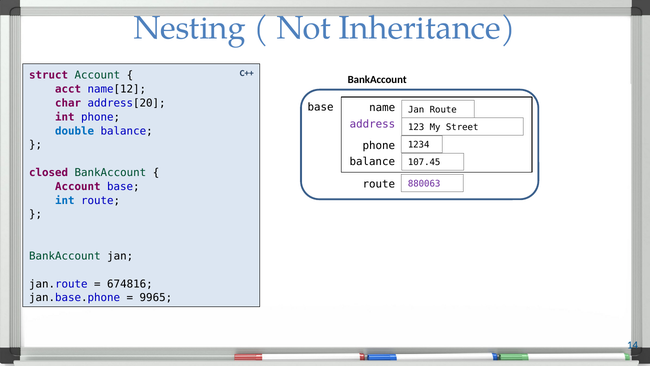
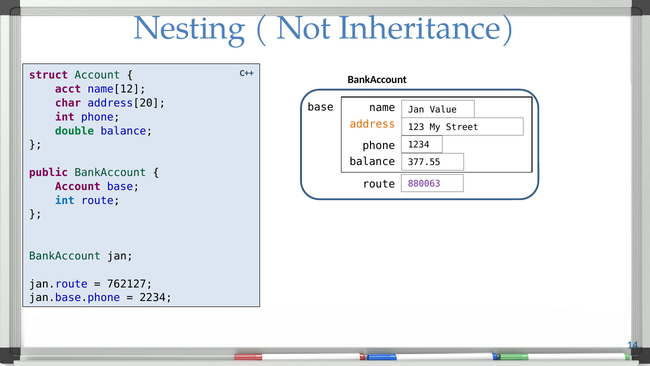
Jan Route: Route -> Value (443, 109)
address colour: purple -> orange (372, 124)
double colour: blue -> green (75, 131)
107.45: 107.45 -> 377.55 (424, 162)
closed: closed -> public (49, 173)
674816: 674816 -> 762127 (130, 284)
9965: 9965 -> 2234 (156, 298)
